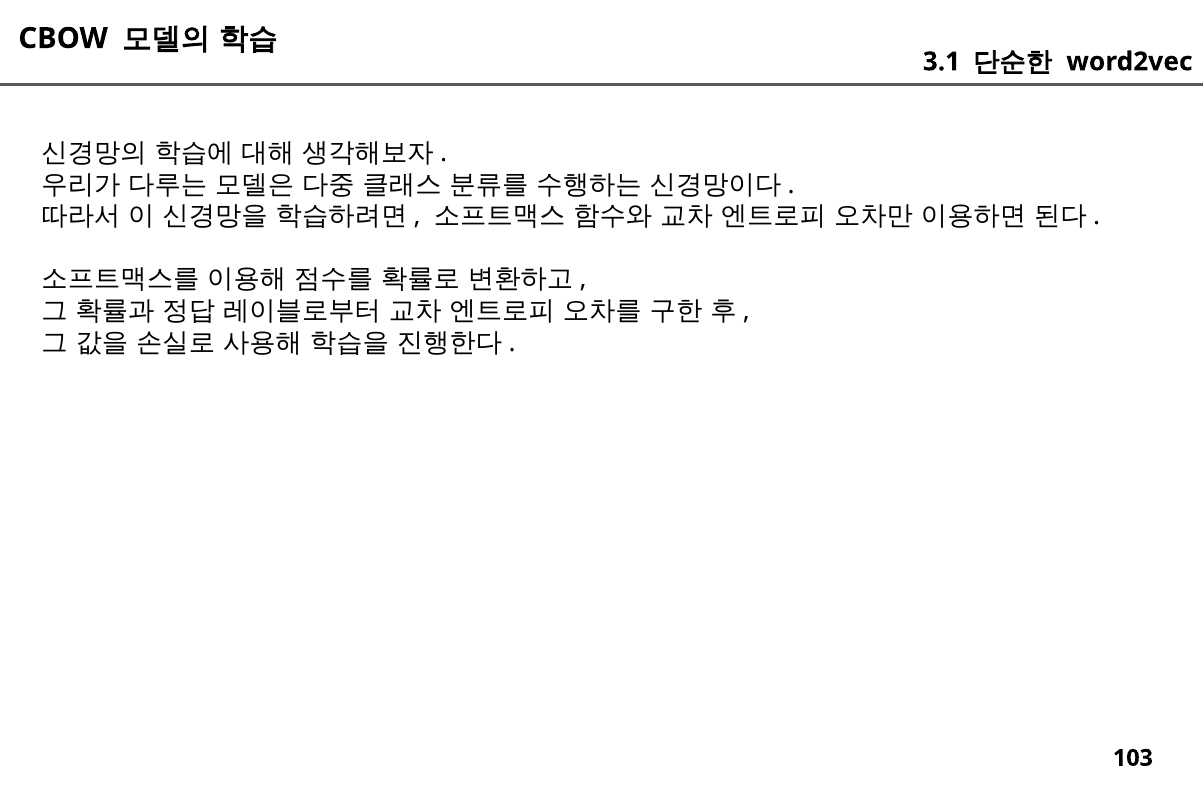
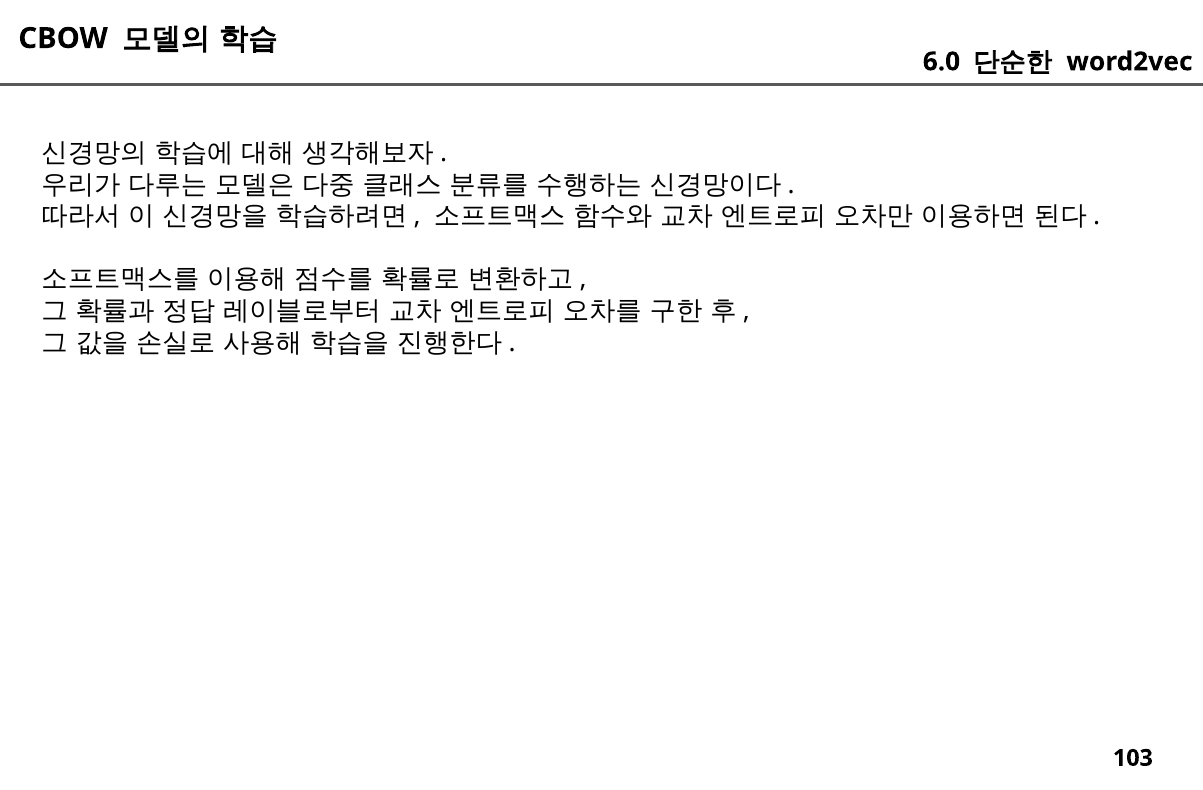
3.1: 3.1 -> 6.0 (941, 62)
